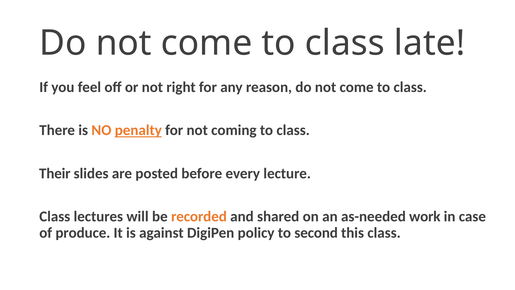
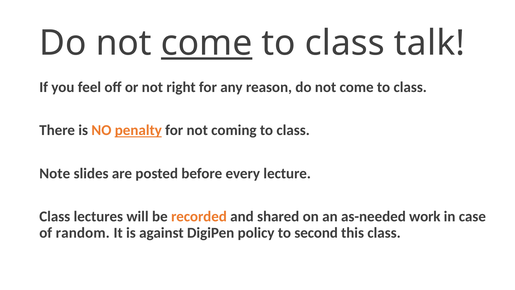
come underline: none -> present (207, 43)
late: late -> talk (430, 43)
Their: Their -> Note (55, 173)
produce: produce -> random (83, 233)
